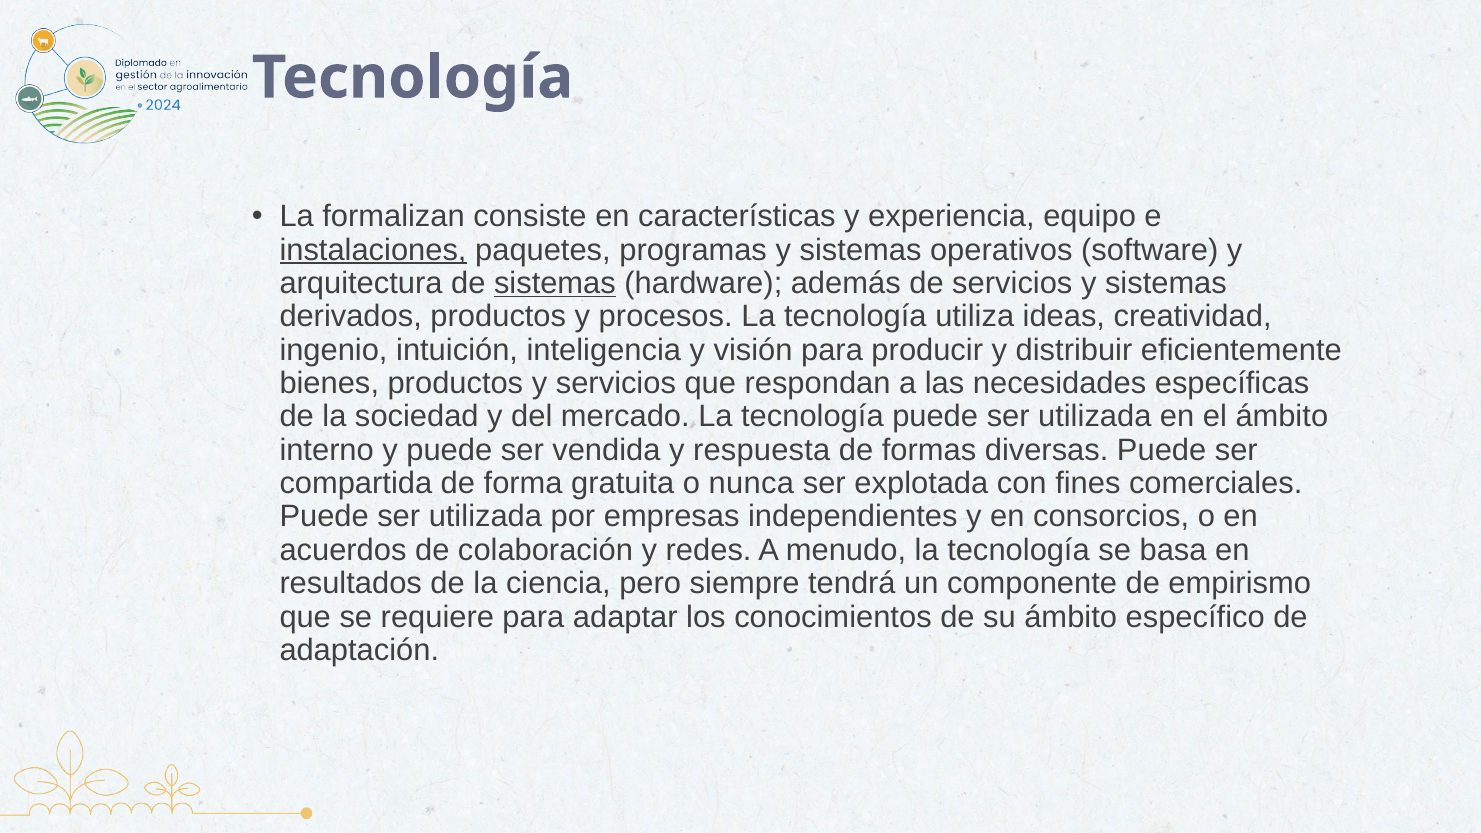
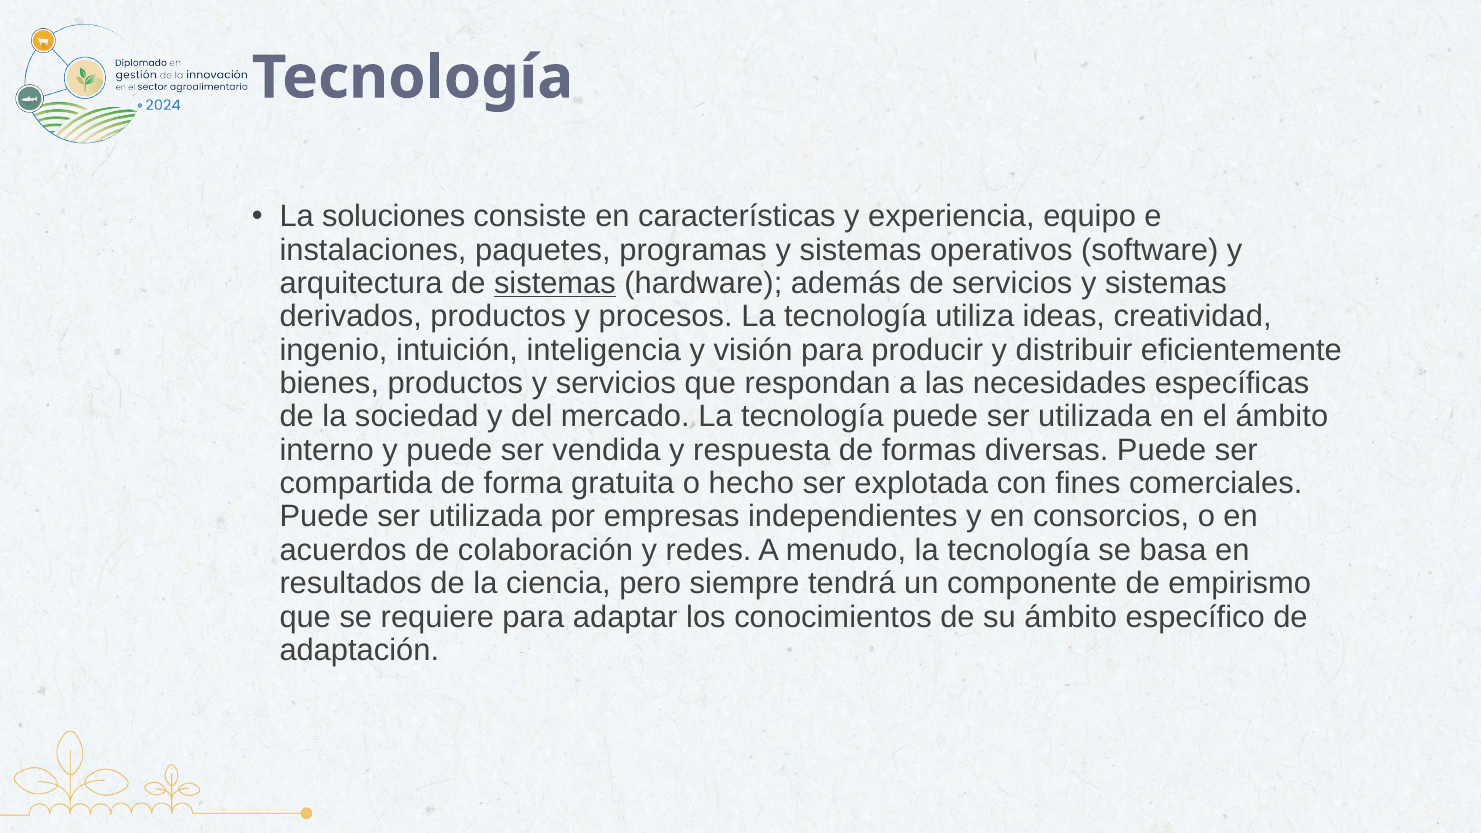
formalizan: formalizan -> soluciones (394, 216)
instalaciones underline: present -> none (373, 250)
nunca: nunca -> hecho (751, 483)
